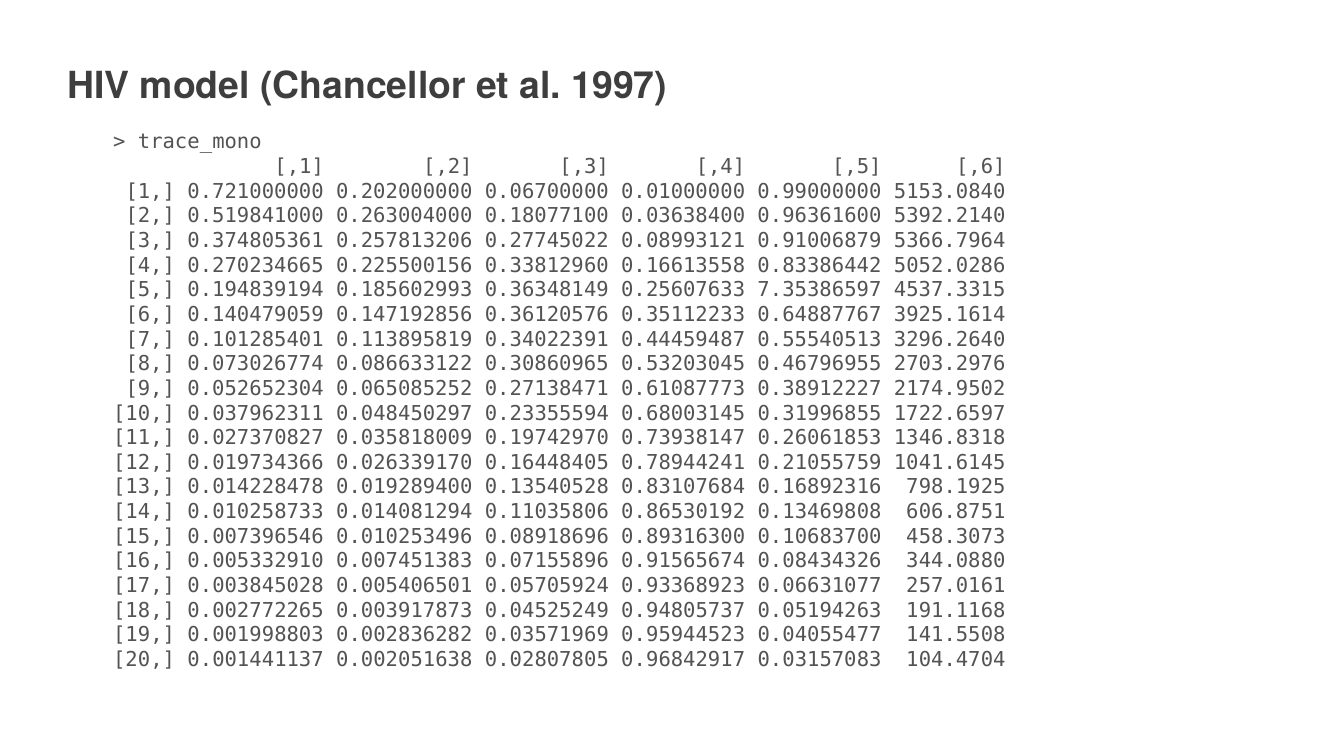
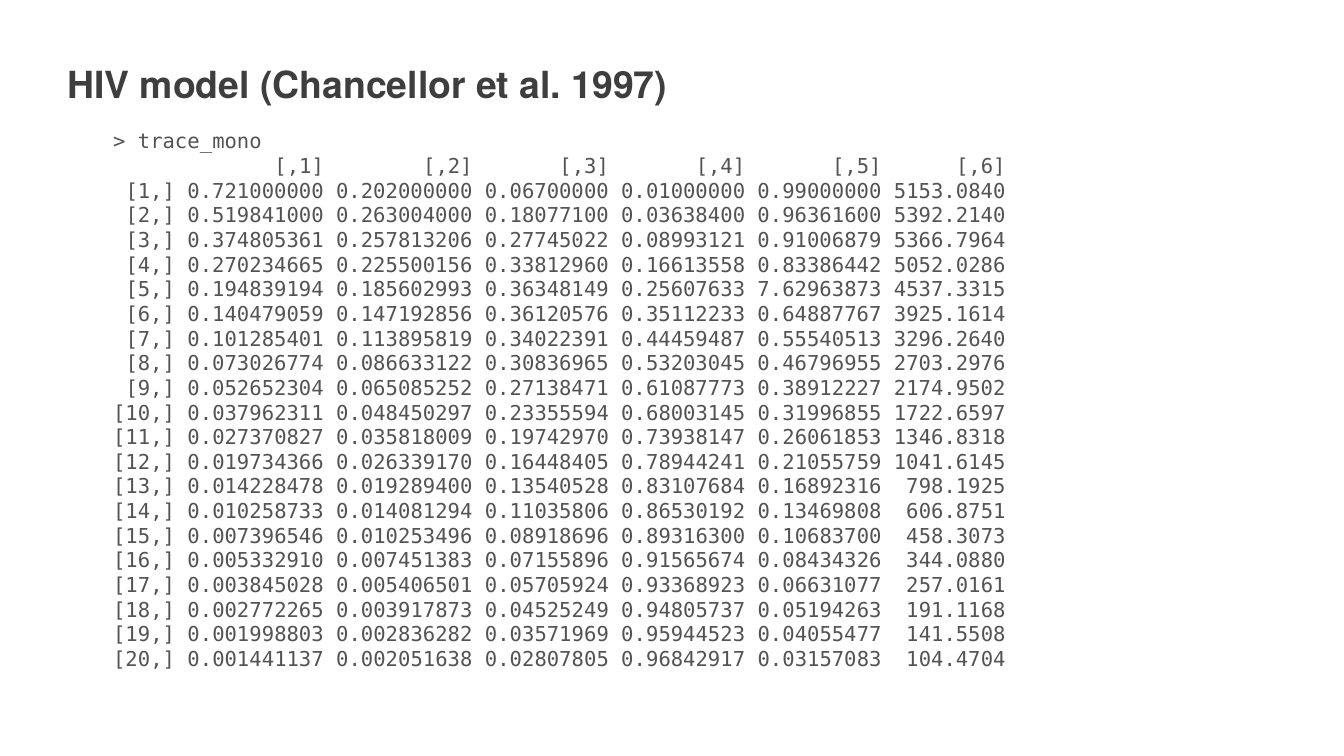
7.35386597: 7.35386597 -> 7.62963873 (819, 290)
0.30860965: 0.30860965 -> 0.30836965 (547, 364)
